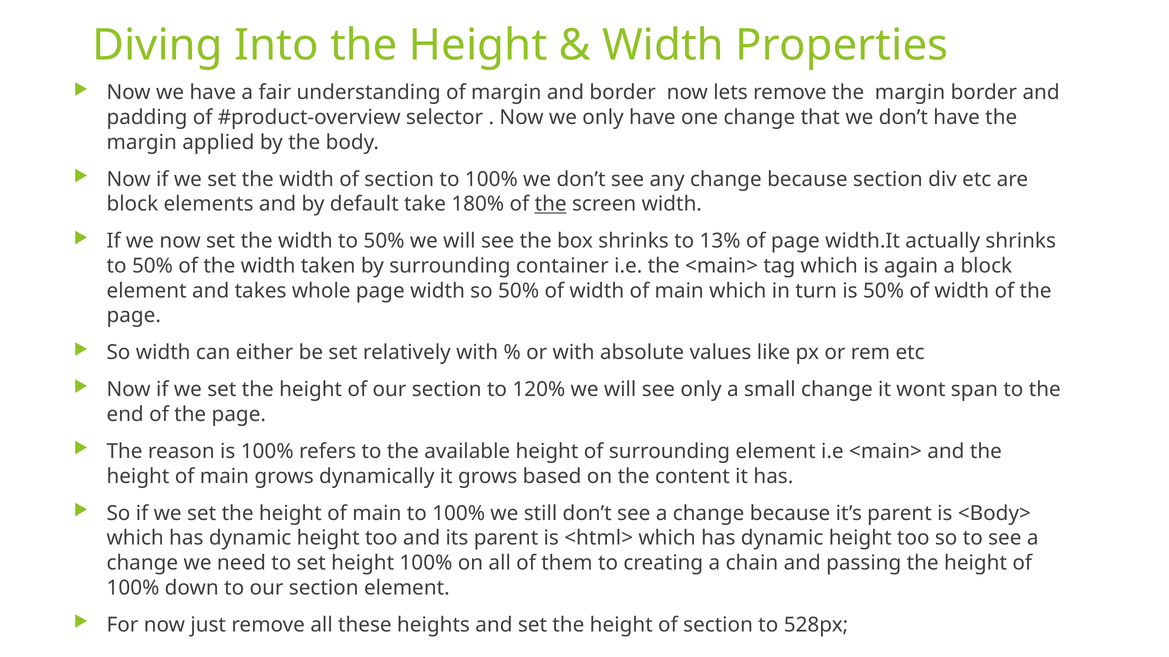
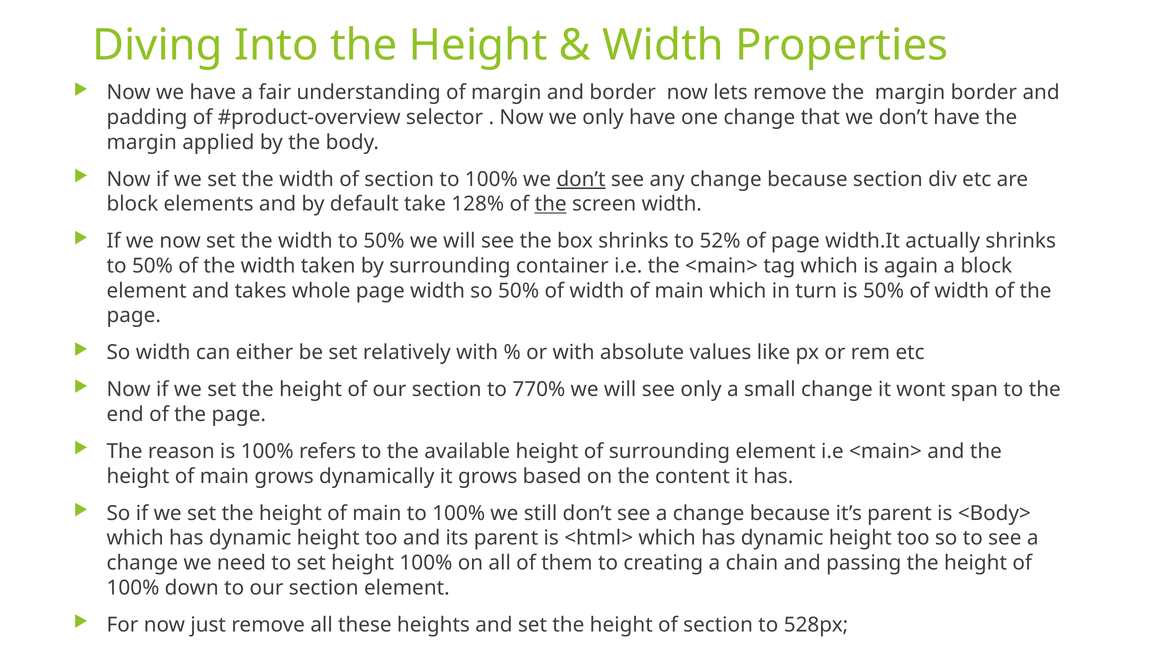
don’t underline: none -> present (581, 179)
180%: 180% -> 128% (478, 204)
13%: 13% -> 52% (720, 241)
120%: 120% -> 770% (539, 390)
